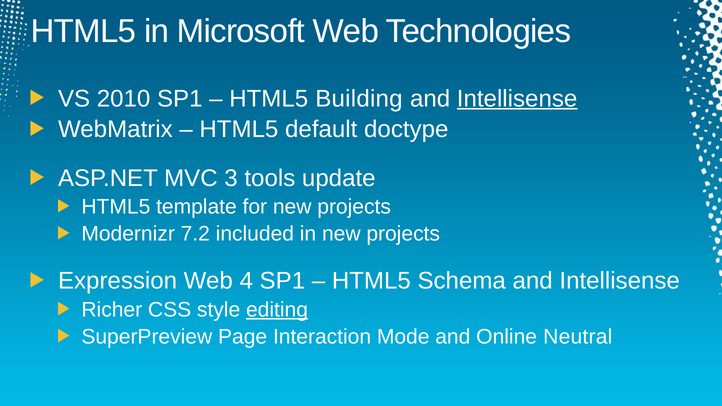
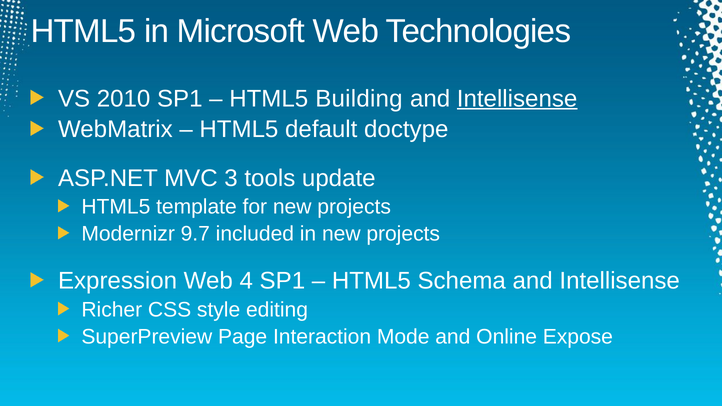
7.2: 7.2 -> 9.7 (195, 234)
editing underline: present -> none (277, 310)
Neutral: Neutral -> Expose (578, 337)
